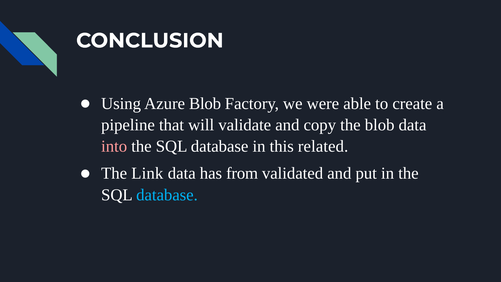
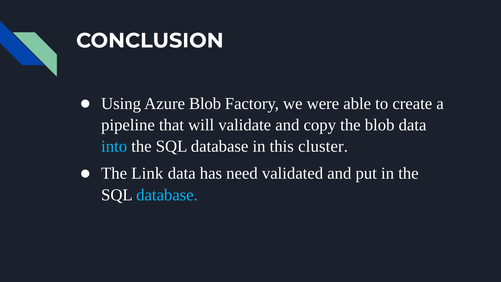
into colour: pink -> light blue (114, 146)
related: related -> cluster (323, 146)
from: from -> need (242, 173)
